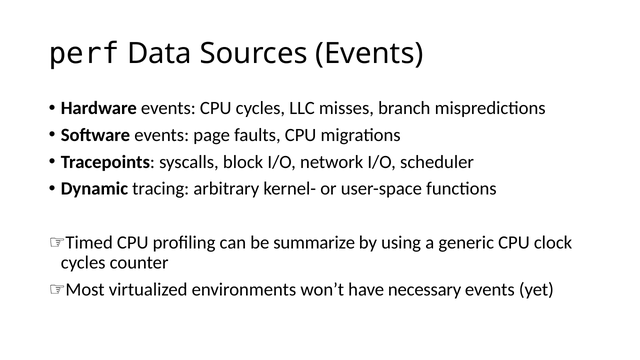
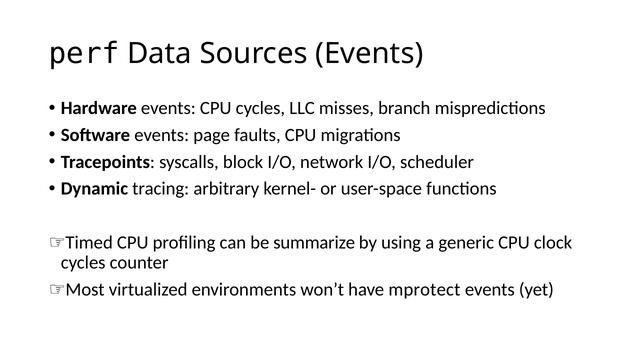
necessary: necessary -> mprotect (424, 289)
